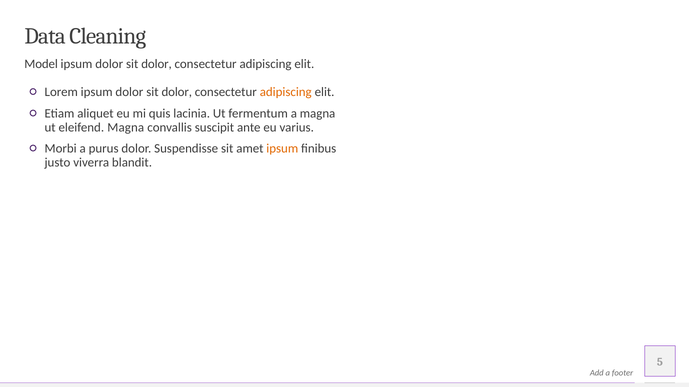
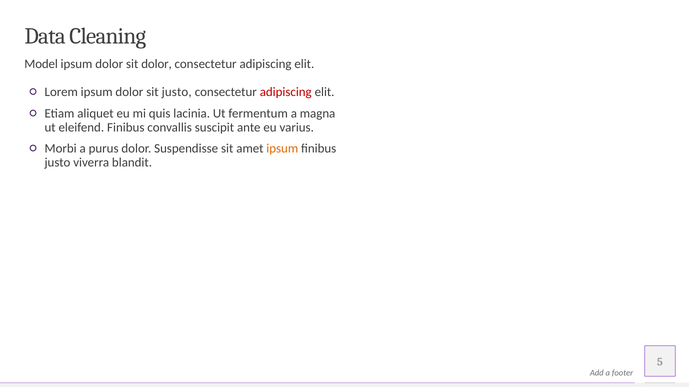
dolor: dolor -> justo (177, 92)
adipiscing colour: orange -> red (286, 92)
eleifend Magna: Magna -> Finibus (126, 127)
